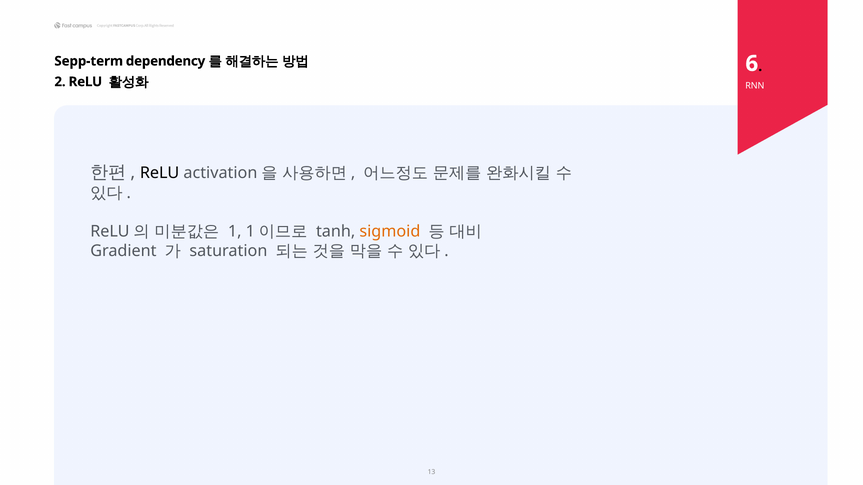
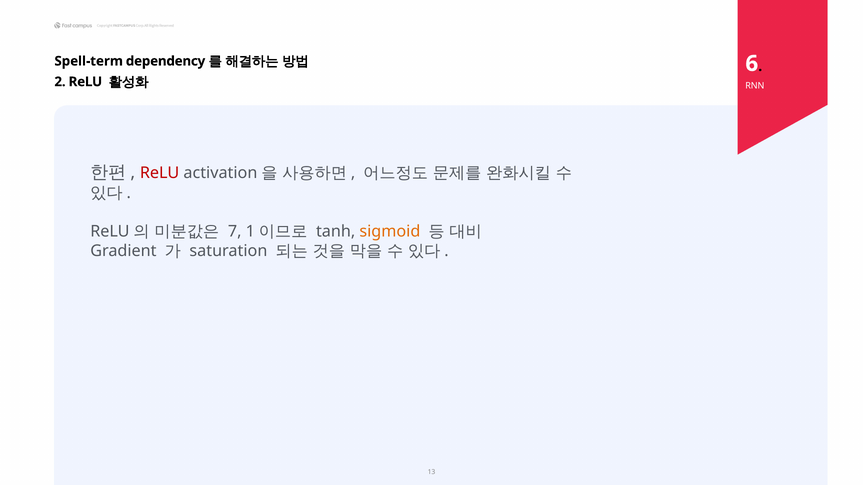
Sepp-term: Sepp-term -> Spell-term (89, 61)
ReLU colour: black -> red (160, 173)
1: 1 -> 7 (235, 232)
